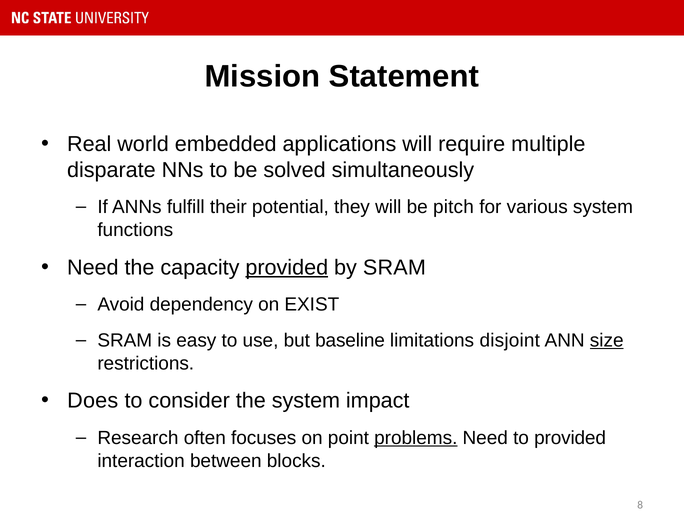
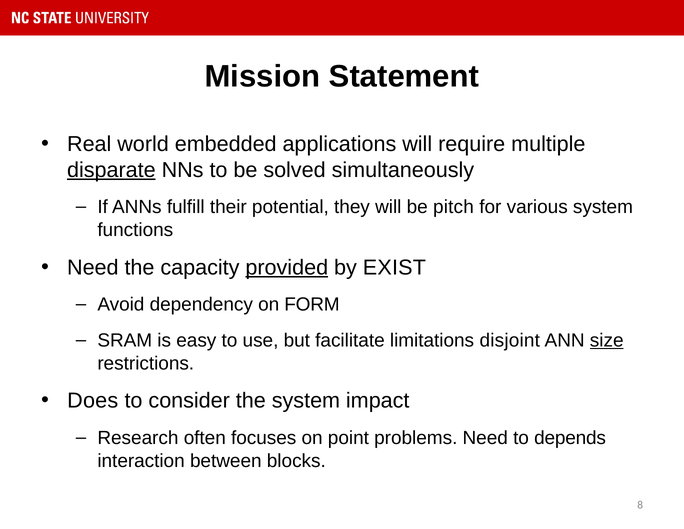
disparate underline: none -> present (111, 170)
by SRAM: SRAM -> EXIST (394, 267)
EXIST: EXIST -> FORM (312, 304)
baseline: baseline -> facilitate (350, 340)
problems underline: present -> none (416, 438)
to provided: provided -> depends (570, 438)
